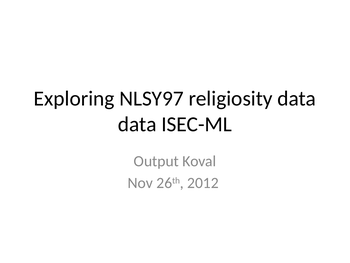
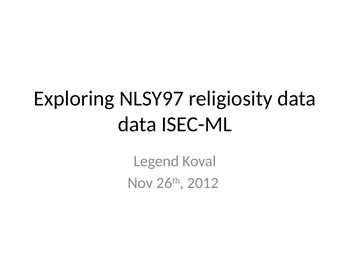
Output: Output -> Legend (156, 161)
